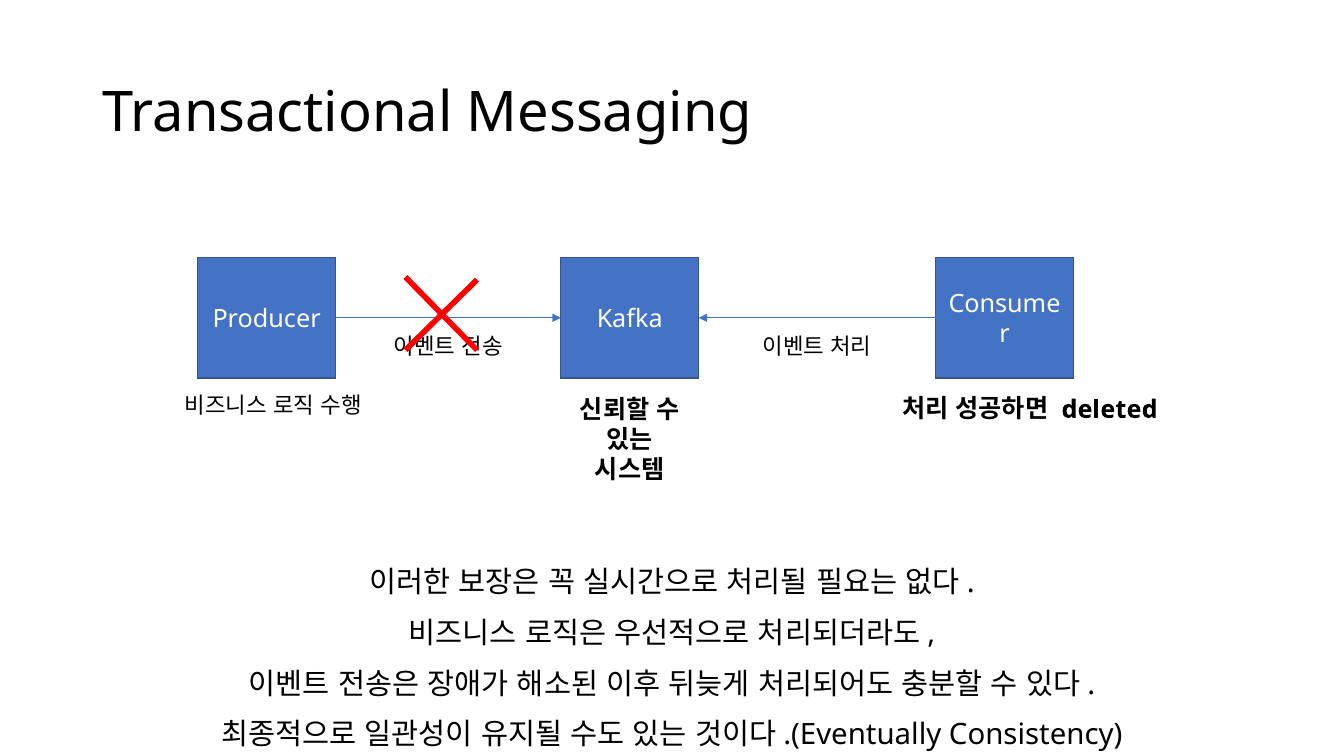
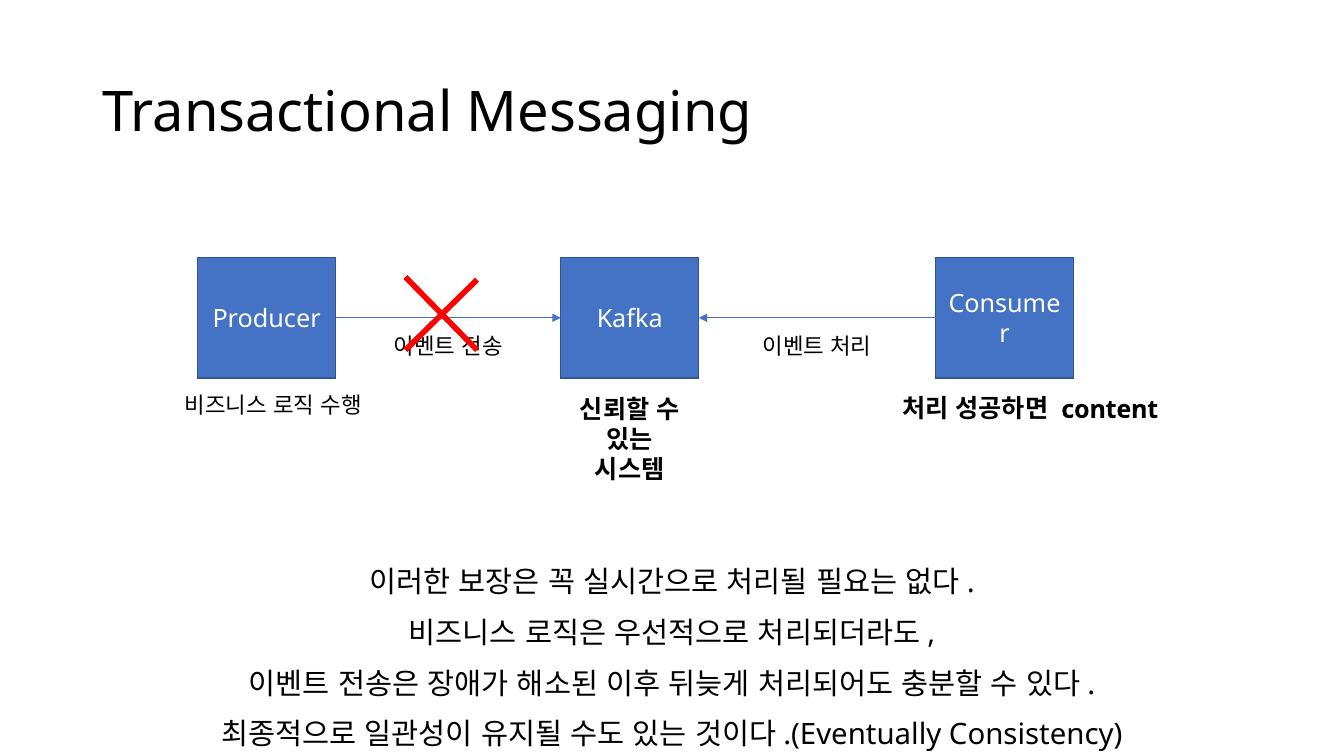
deleted: deleted -> content (1110, 410)
